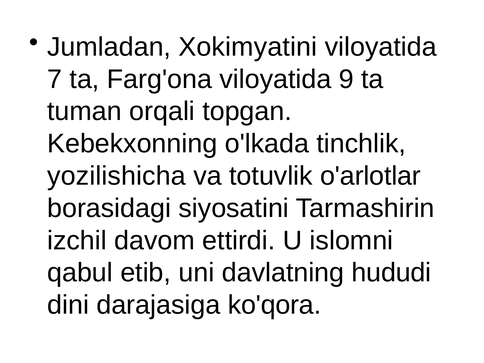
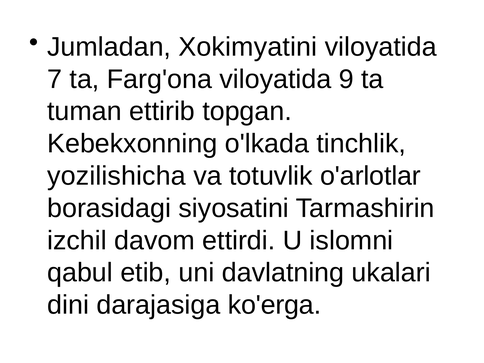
orqali: orqali -> ettirib (162, 111)
hududi: hududi -> ukalari (391, 273)
ko'qora: ko'qora -> ko'erga (274, 305)
